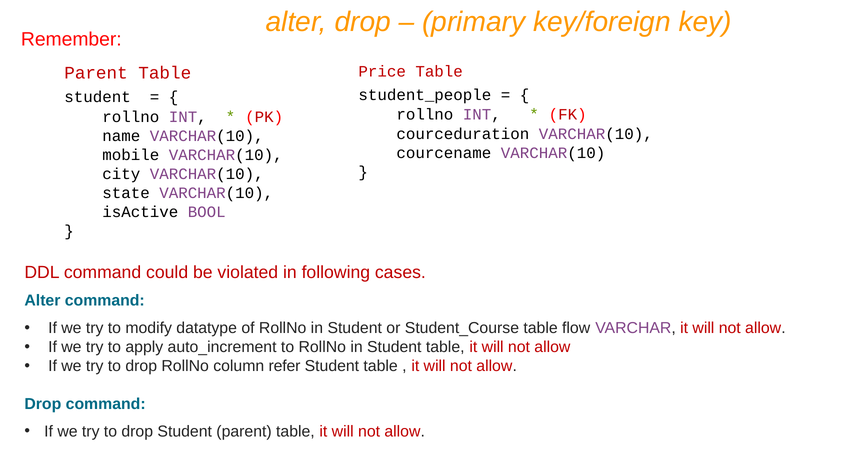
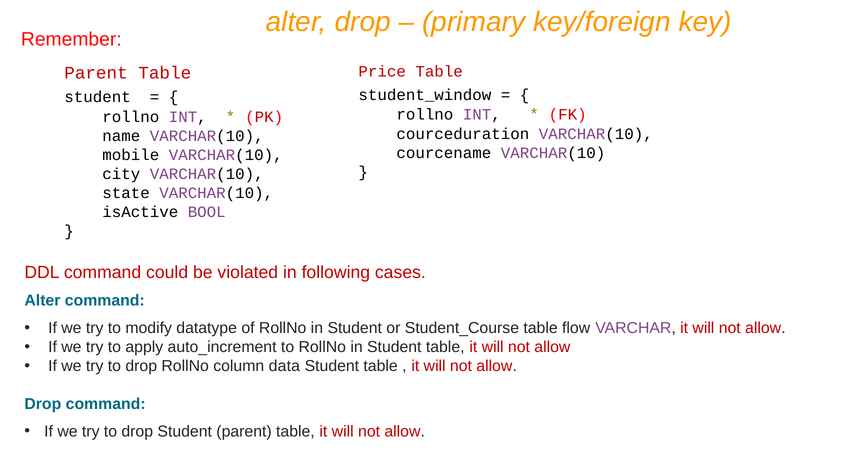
student_people: student_people -> student_window (425, 95)
refer: refer -> data (284, 366)
